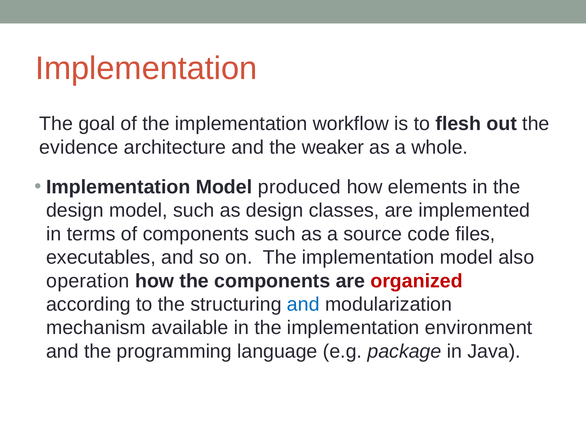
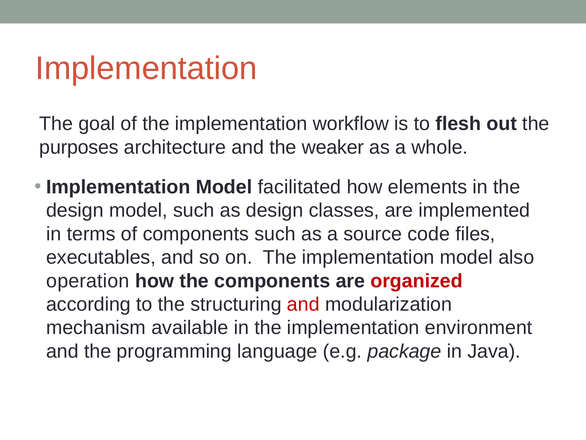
evidence: evidence -> purposes (79, 147)
produced: produced -> facilitated (299, 187)
and colour: blue -> red (303, 304)
